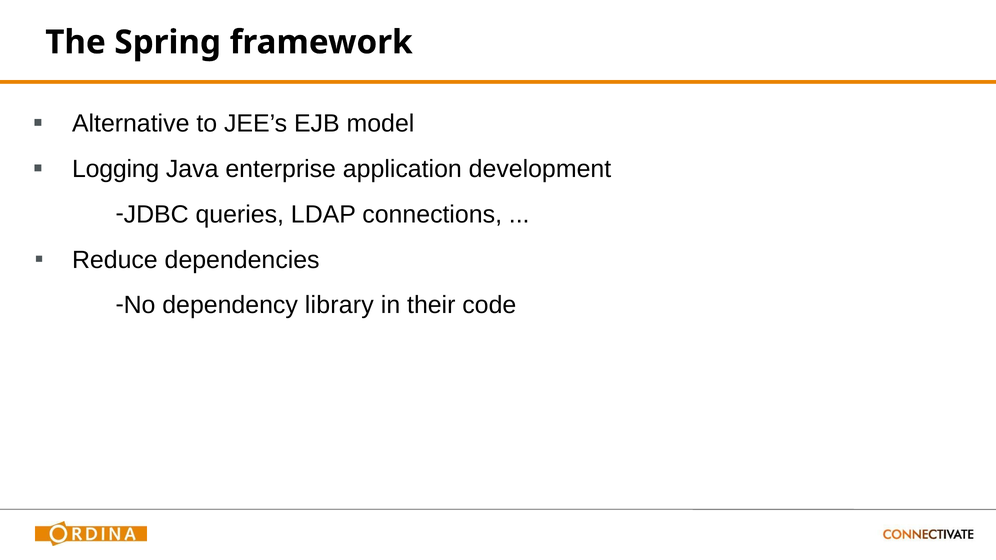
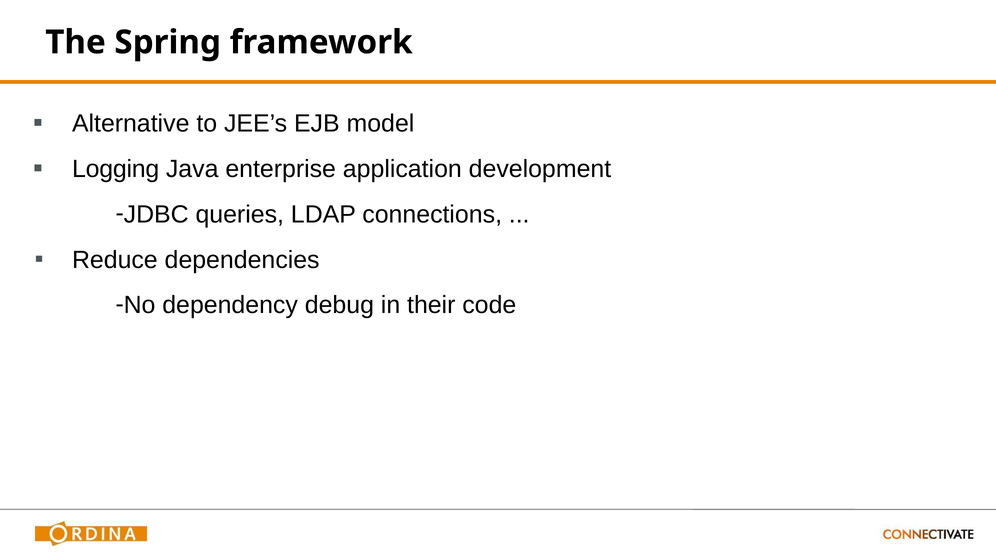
library: library -> debug (339, 305)
